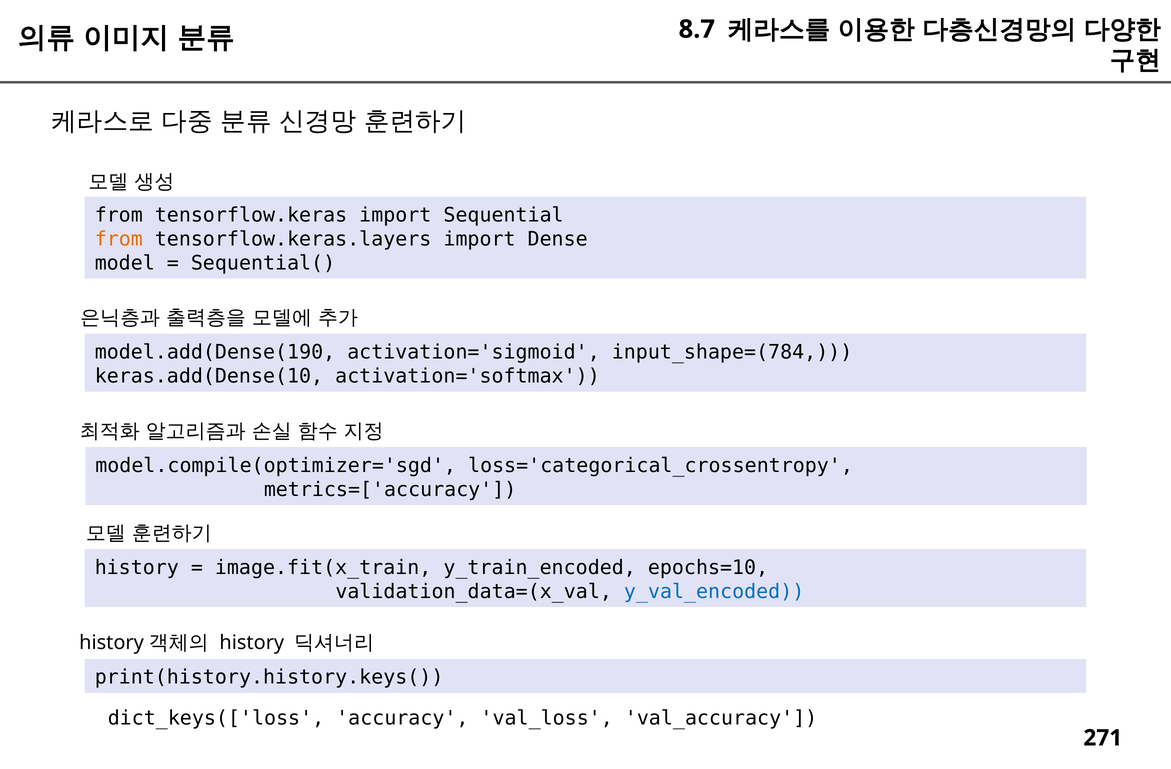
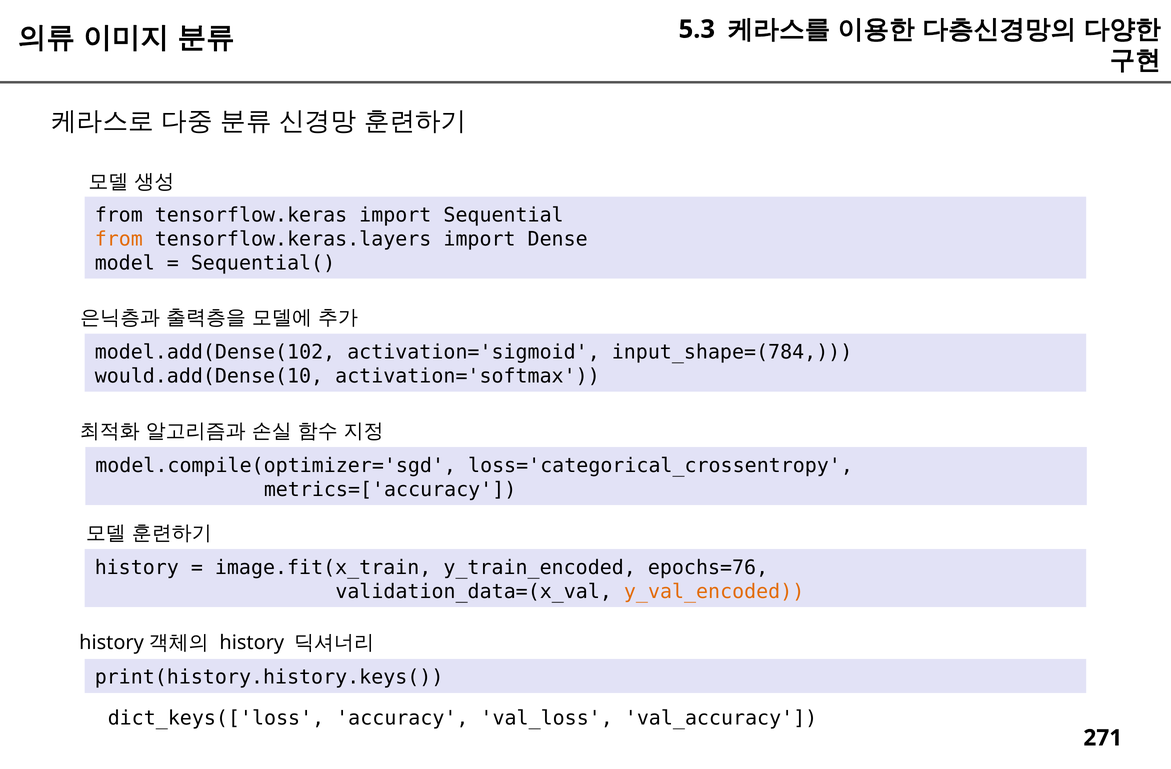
8.7: 8.7 -> 5.3 (697, 29)
model.add(Dense(190: model.add(Dense(190 -> model.add(Dense(102 (215, 352)
keras.add(Dense(10: keras.add(Dense(10 -> would.add(Dense(10 (209, 376)
epochs=10: epochs=10 -> epochs=76 (708, 568)
y_val_encoded colour: blue -> orange (714, 592)
